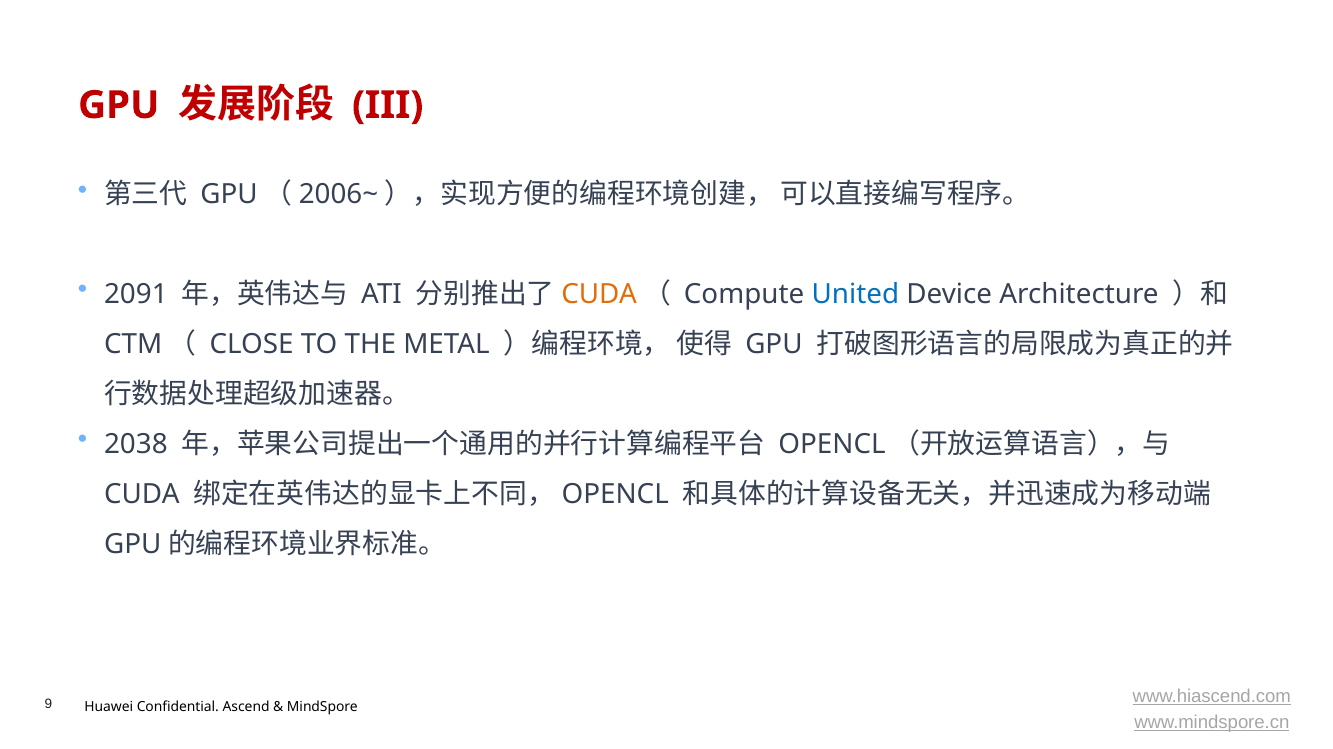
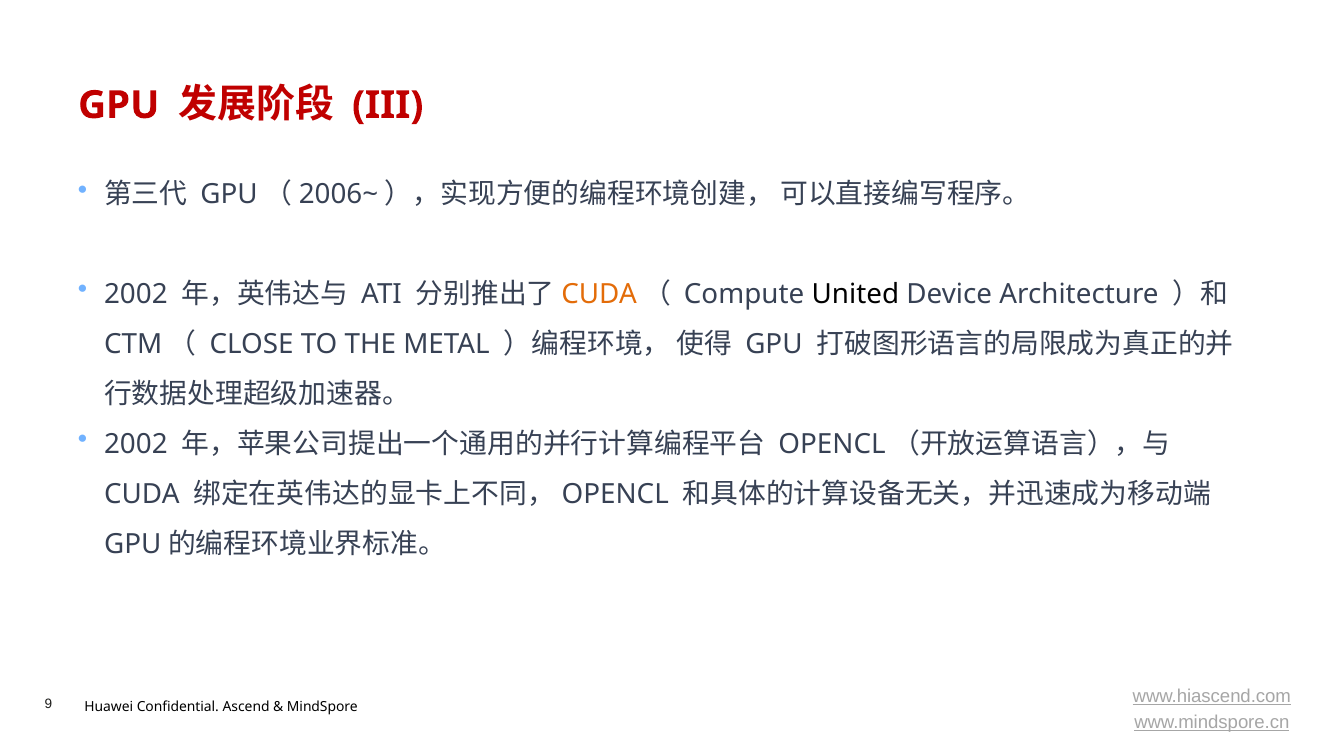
2091: 2091 -> 2002 (136, 294)
United colour: blue -> black (855, 294)
2038: 2038 -> 2002 (136, 444)
